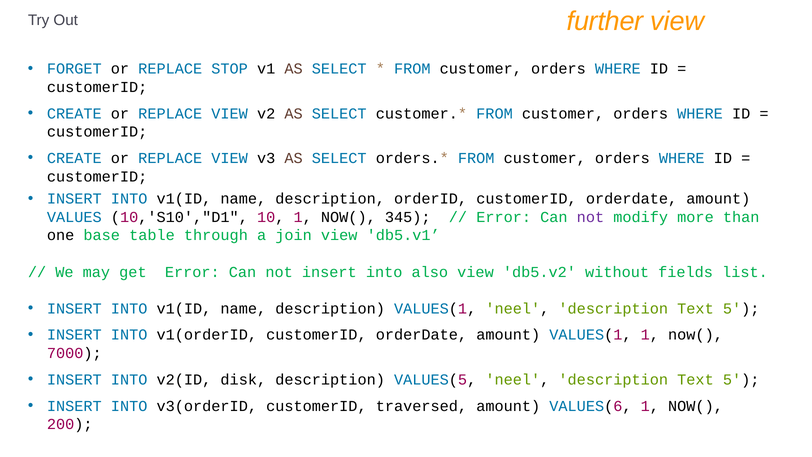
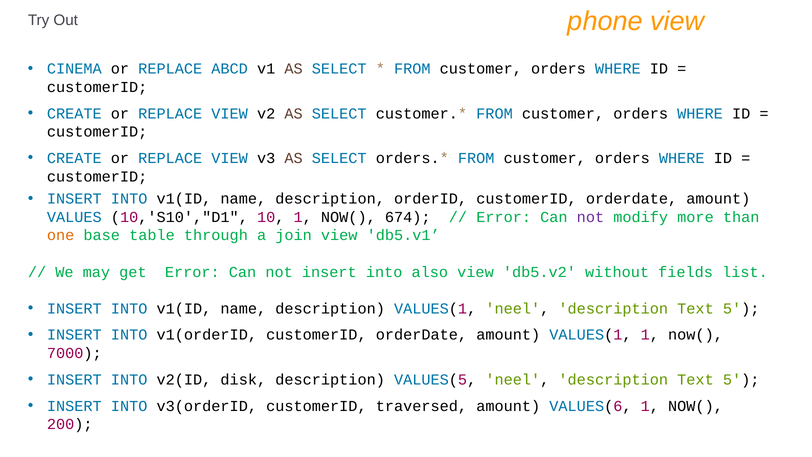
further: further -> phone (605, 21)
FORGET: FORGET -> CINEMA (74, 69)
STOP: STOP -> ABCD (230, 69)
345: 345 -> 674 (408, 217)
one colour: black -> orange (61, 235)
